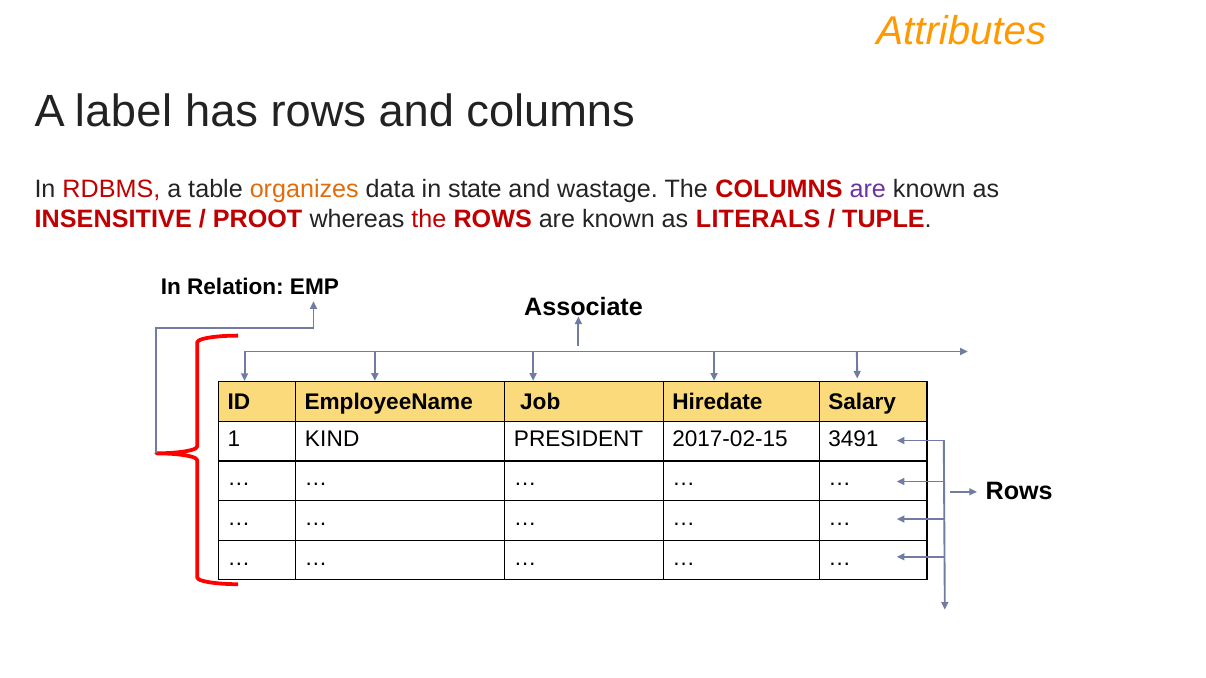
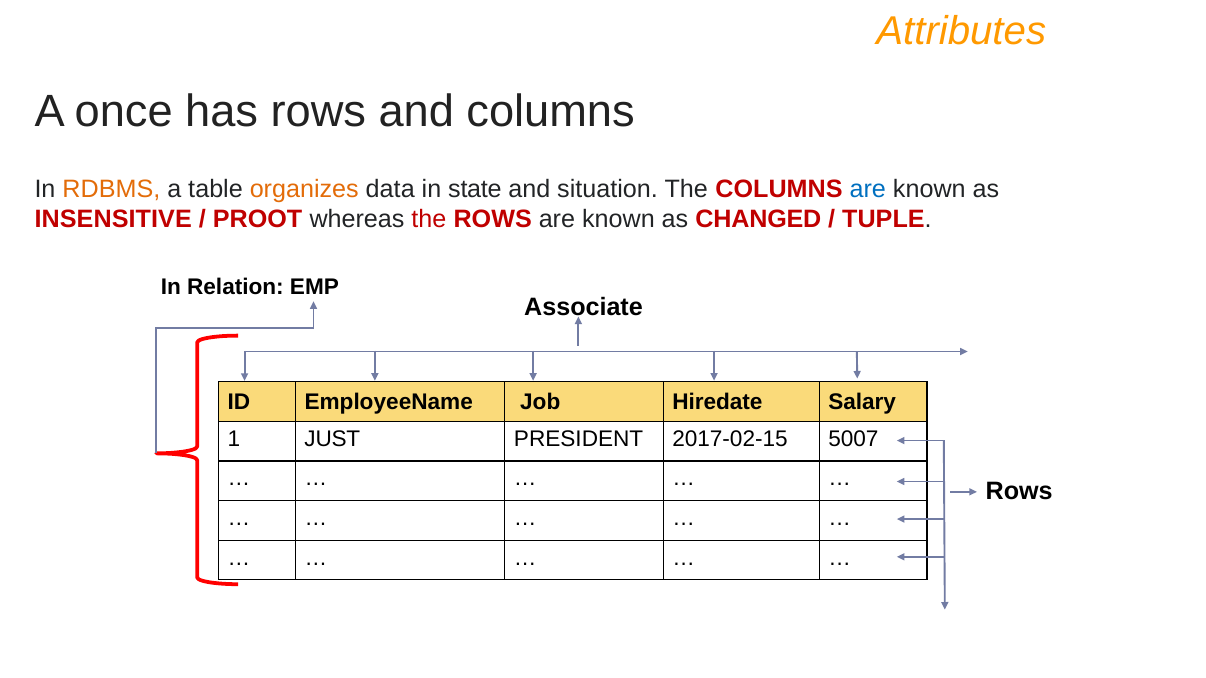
label: label -> once (124, 112)
RDBMS colour: red -> orange (111, 189)
wastage: wastage -> situation (608, 189)
are colour: purple -> blue (868, 189)
LITERALS: LITERALS -> CHANGED (758, 220)
KIND: KIND -> JUST (332, 439)
3491: 3491 -> 5007 (853, 439)
